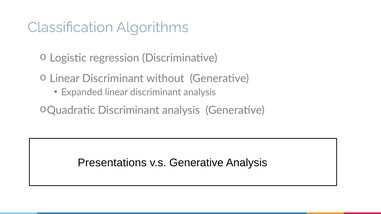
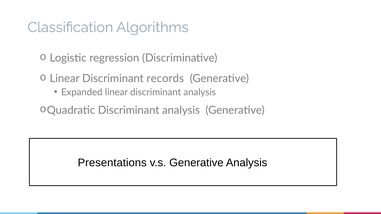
without: without -> records (165, 79)
